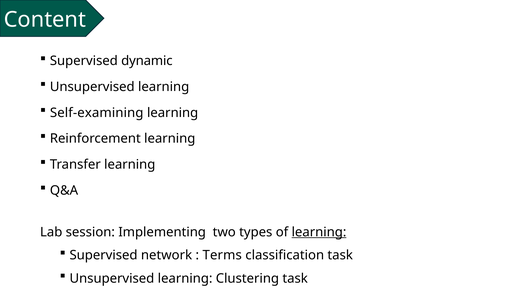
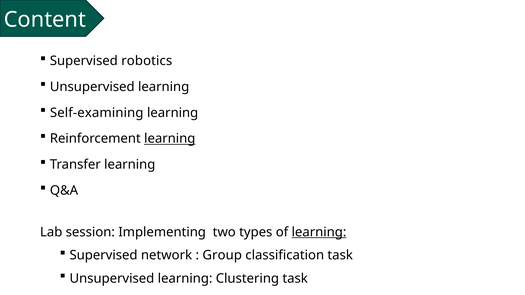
dynamic: dynamic -> robotics (147, 61)
learning underline: none -> present (170, 139)
Terms: Terms -> Group (222, 255)
